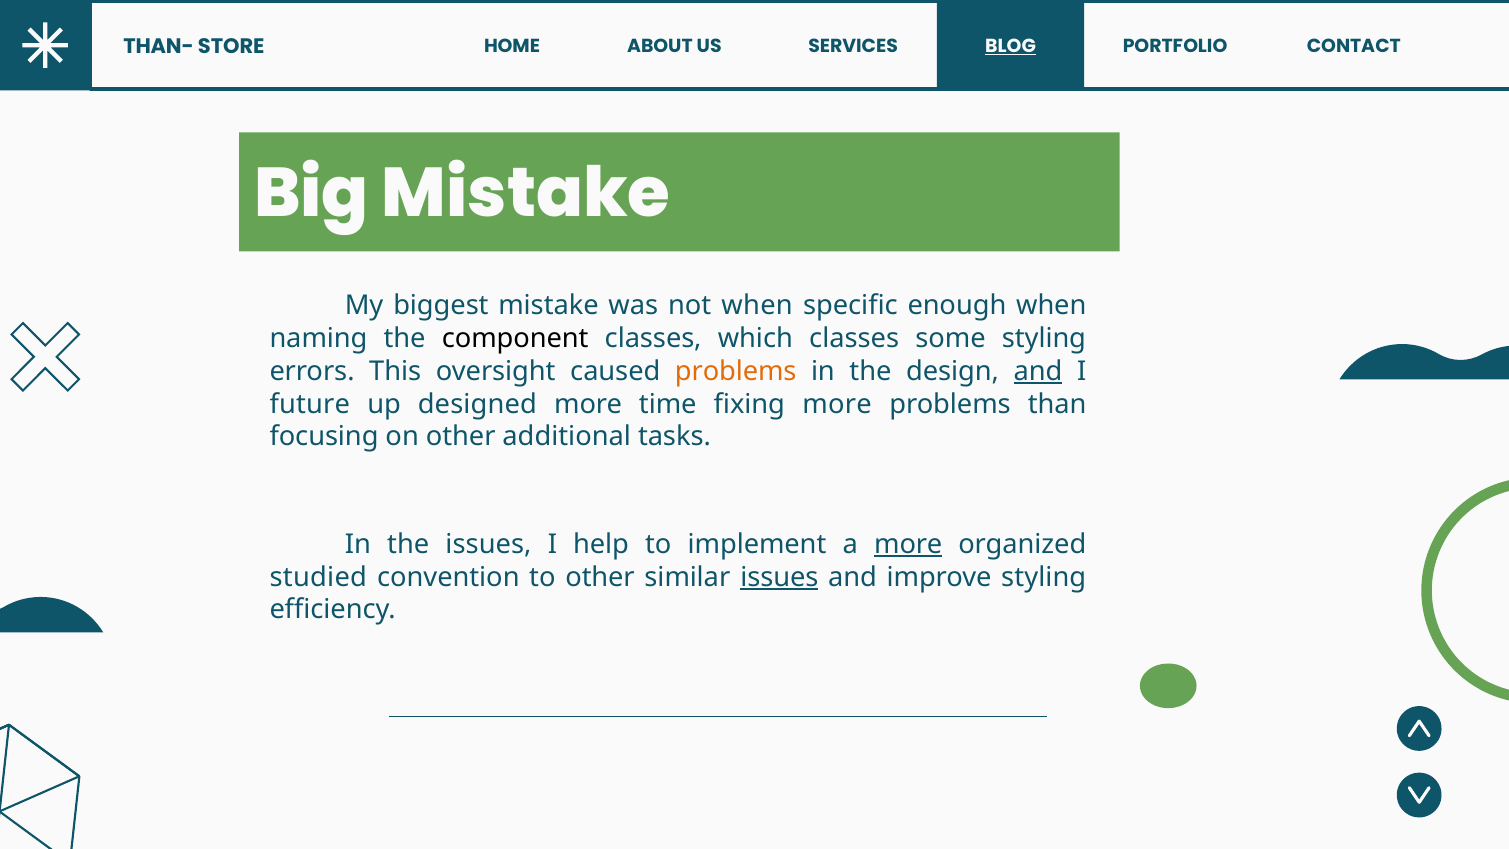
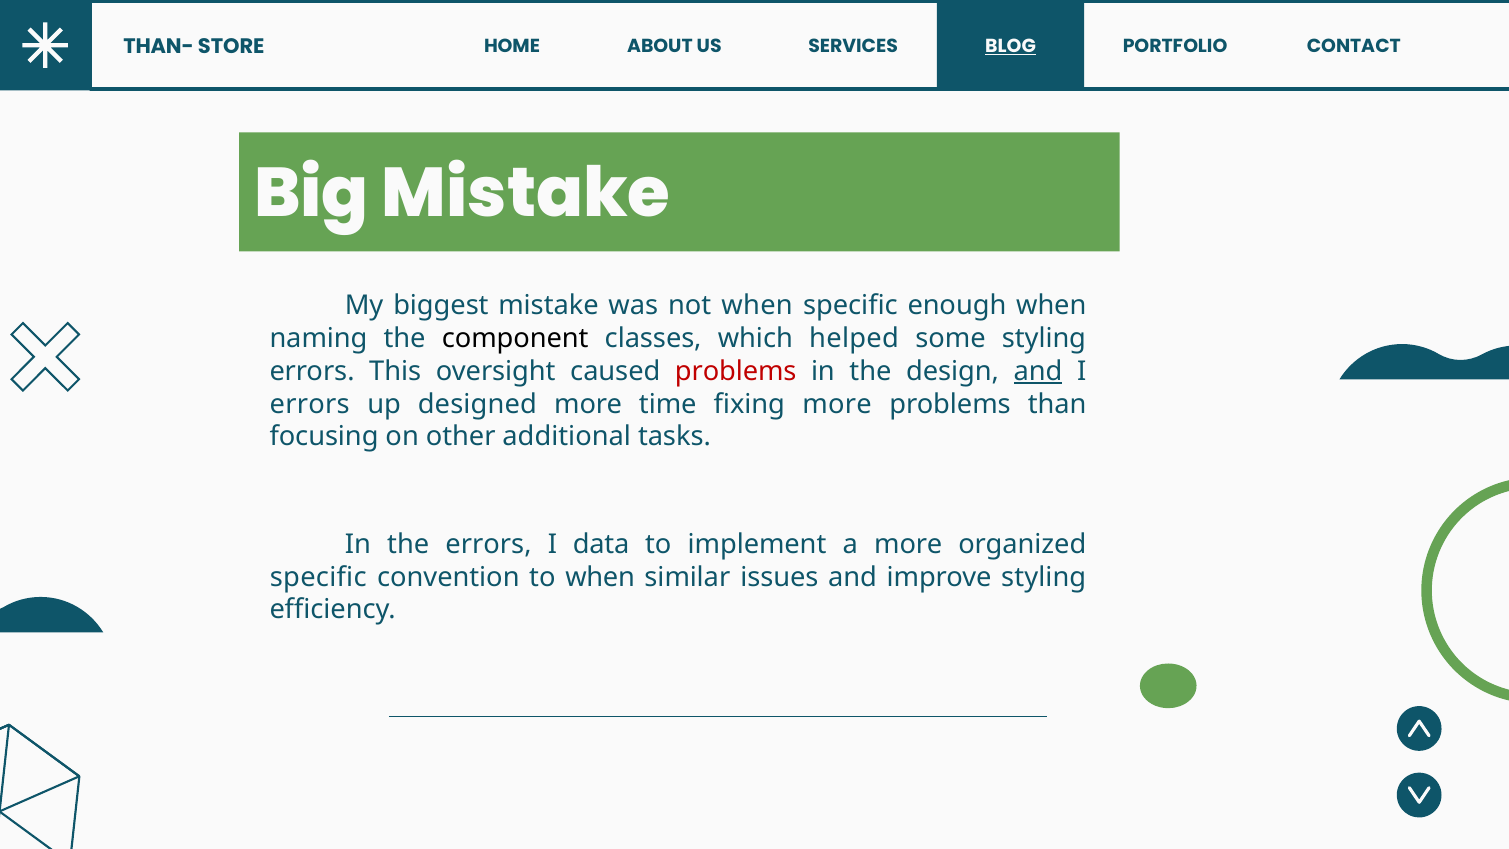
which classes: classes -> helped (854, 339)
problems colour: orange -> red (736, 371)
future: future -> errors (310, 404)
the issues: issues -> errors (489, 544)
help: help -> data (601, 544)
more underline: present -> none (908, 544)
studied: studied -> specific (318, 577)
to other: other -> when (600, 577)
issues underline: present -> none (779, 577)
